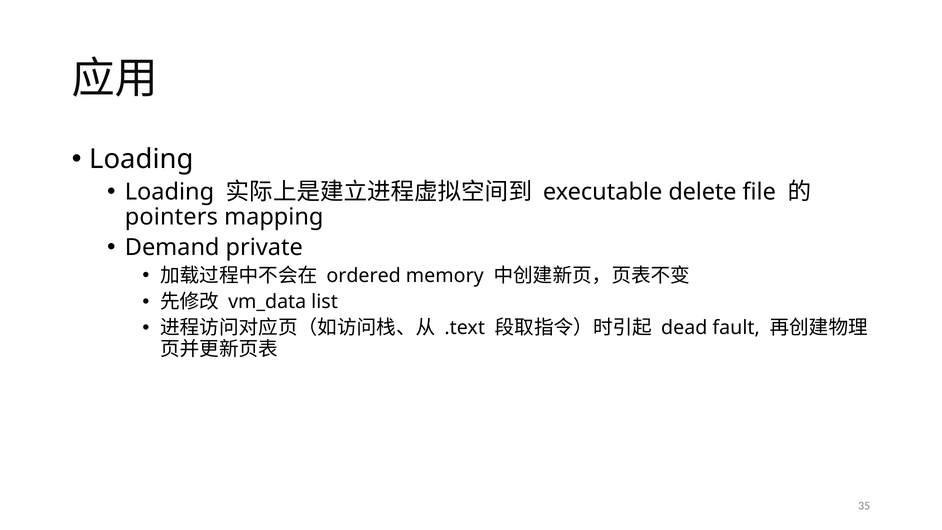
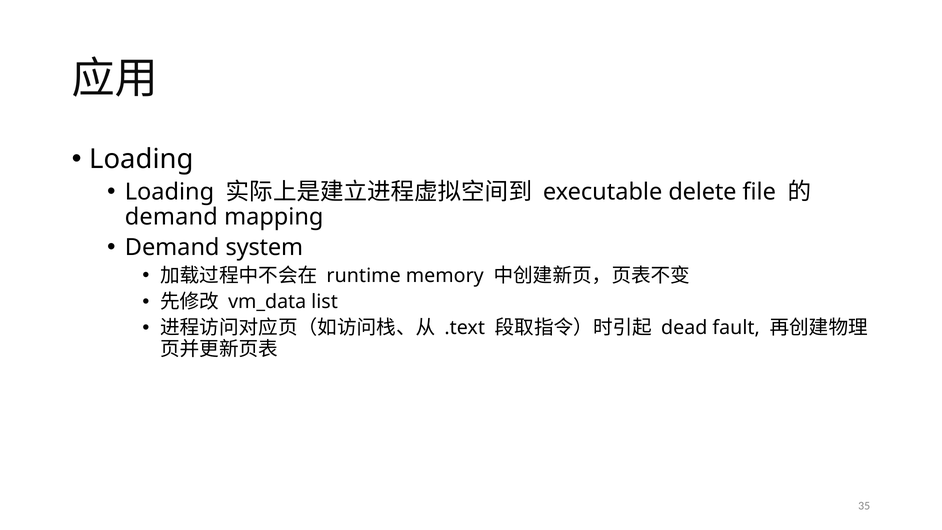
pointers: pointers -> demand (171, 217)
private: private -> system (264, 247)
ordered: ordered -> runtime (364, 276)
